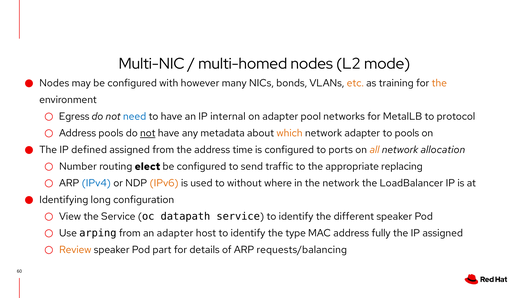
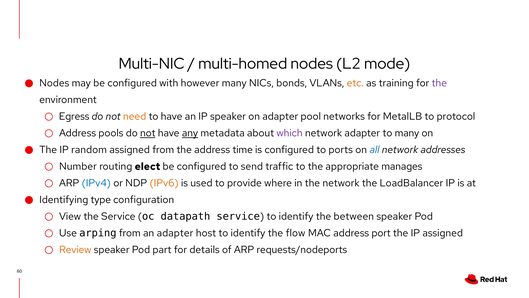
the colour: orange -> purple (439, 83)
need colour: blue -> orange (135, 116)
IP internal: internal -> speaker (228, 116)
any underline: none -> present (190, 133)
which colour: orange -> purple (290, 133)
to pools: pools -> many (407, 133)
defined: defined -> random (89, 150)
all colour: orange -> blue (375, 150)
allocation: allocation -> addresses (443, 150)
replacing: replacing -> manages (402, 166)
without: without -> provide (244, 183)
long: long -> type (101, 200)
different: different -> between (354, 216)
type: type -> flow (296, 233)
fully: fully -> port (381, 233)
requests/balancing: requests/balancing -> requests/nodeports (302, 250)
